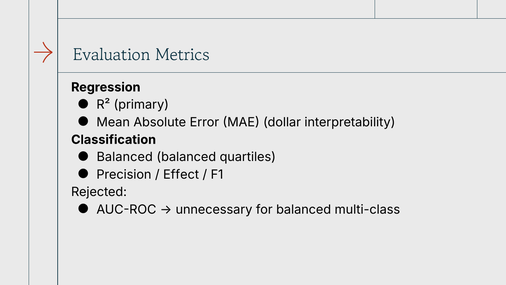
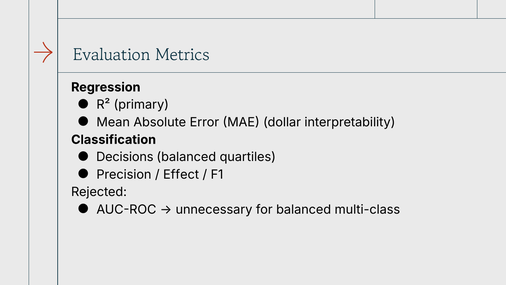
Balanced: Balanced -> Decisions (125, 157)
